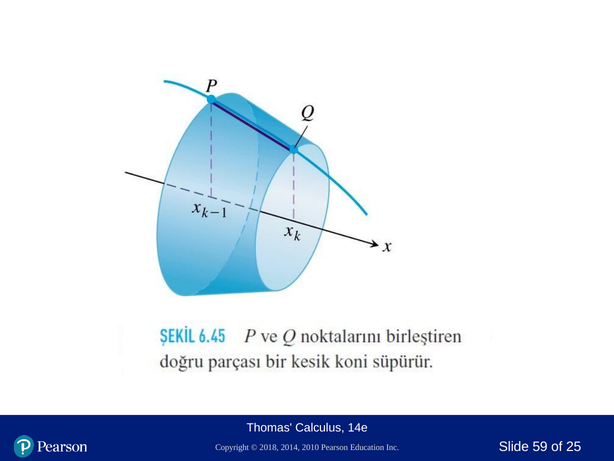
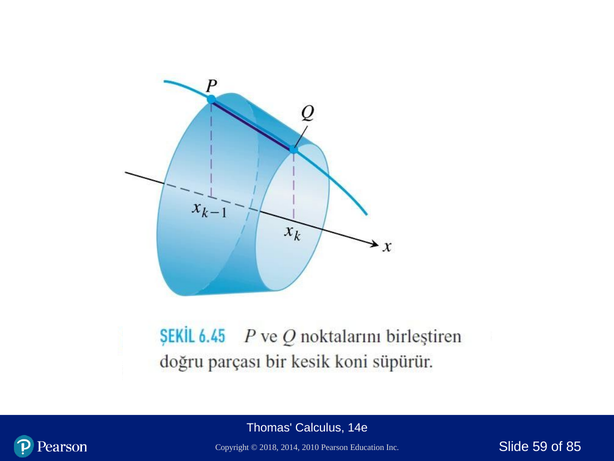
25: 25 -> 85 (574, 447)
